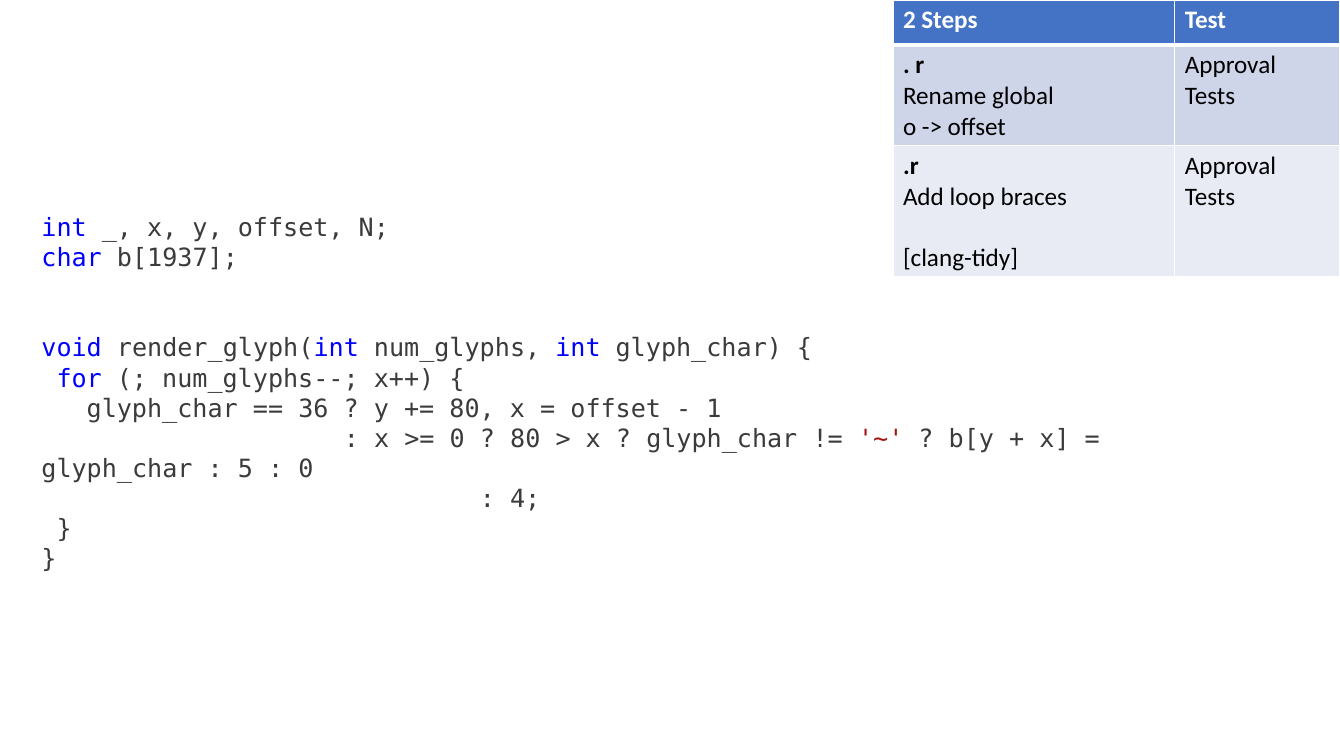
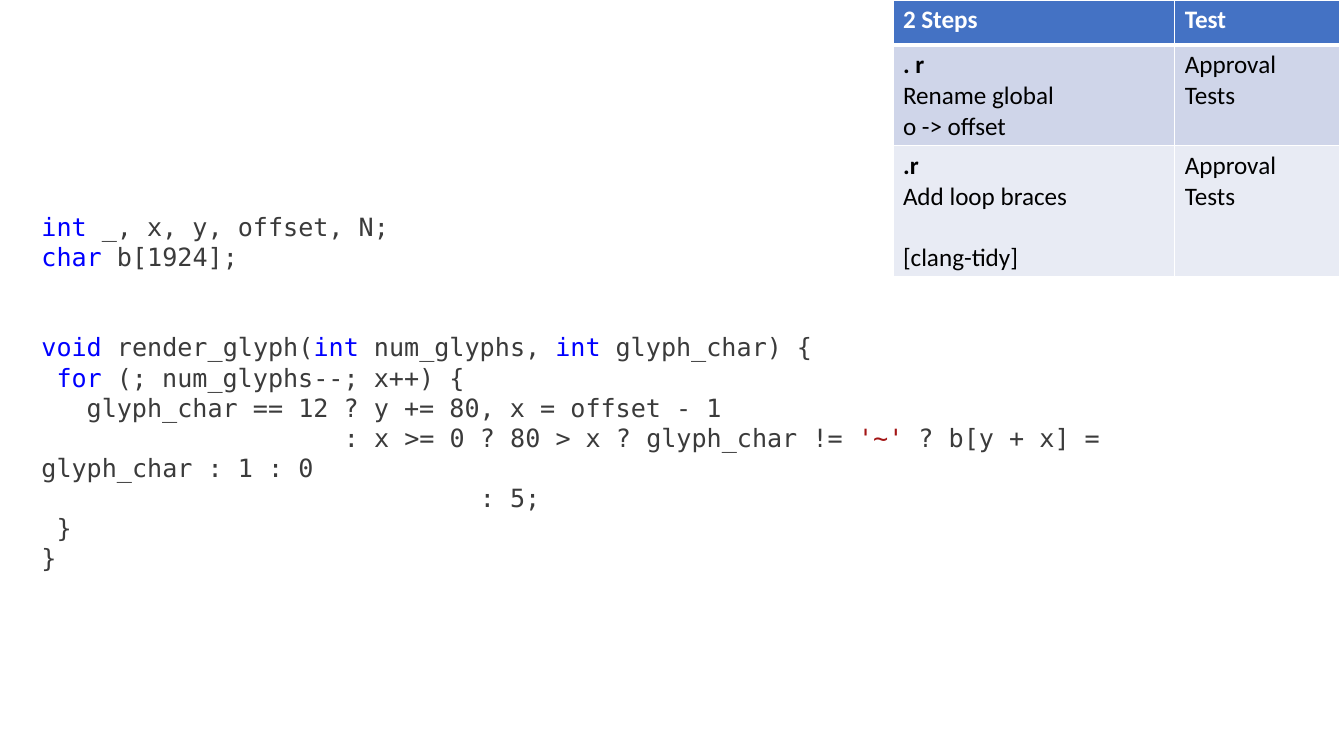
b[1937: b[1937 -> b[1924 (177, 258)
36: 36 -> 12 (313, 409)
5: 5 -> 1 (245, 469)
4: 4 -> 5 (525, 499)
